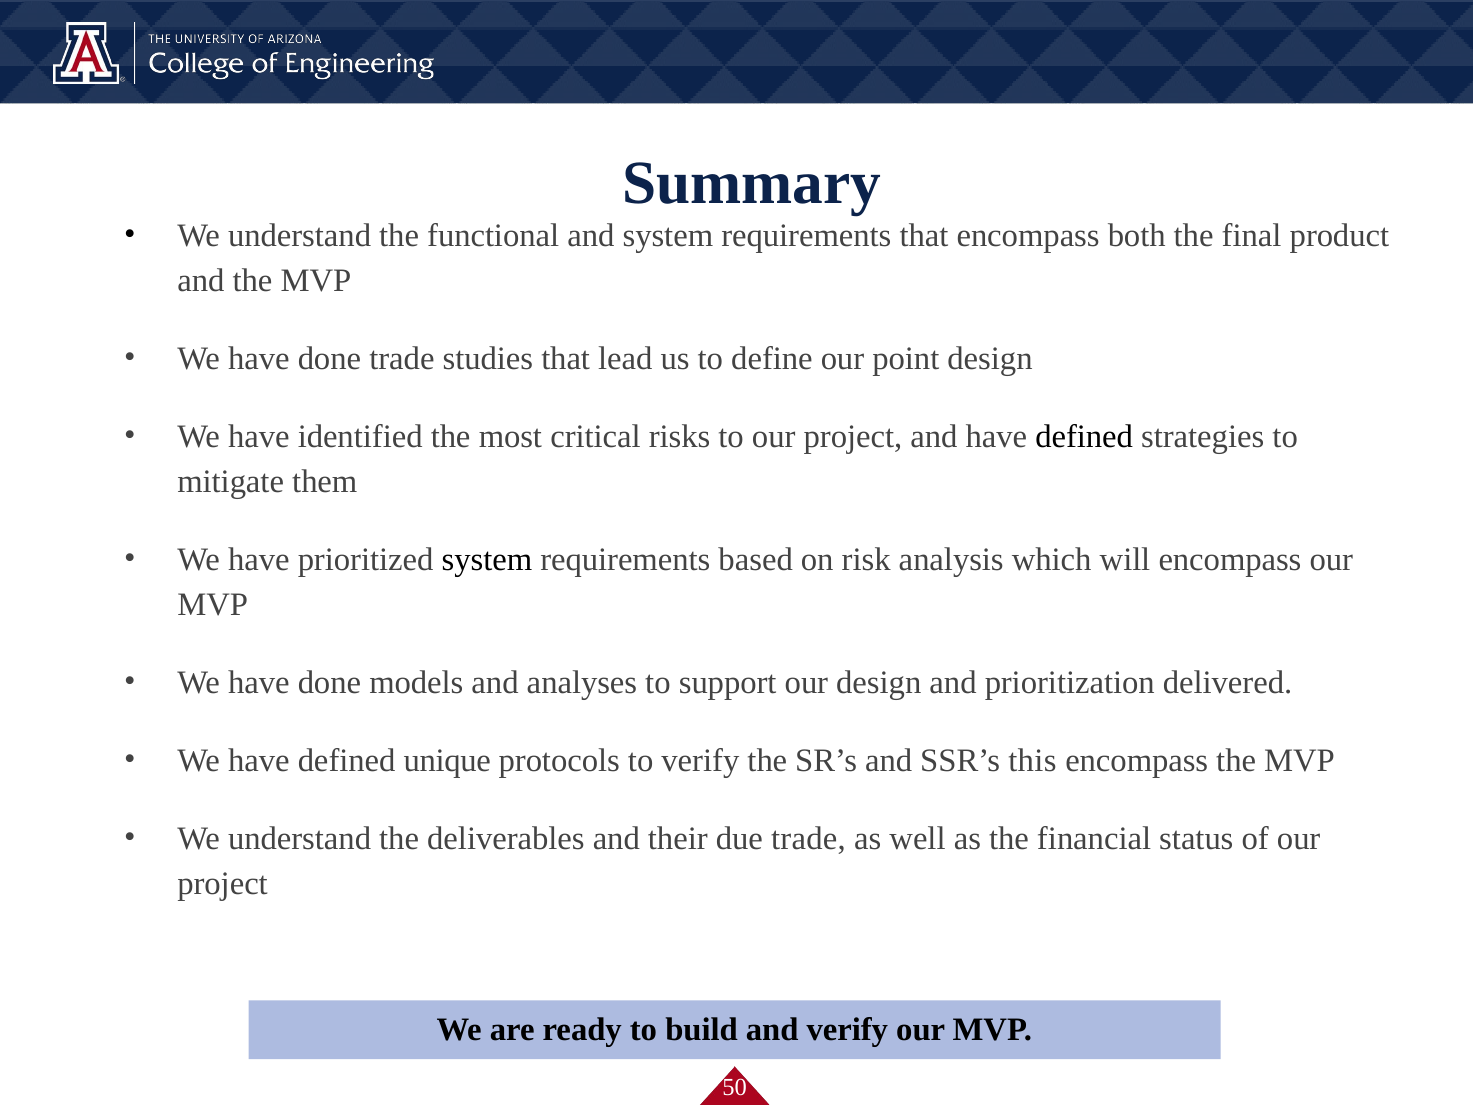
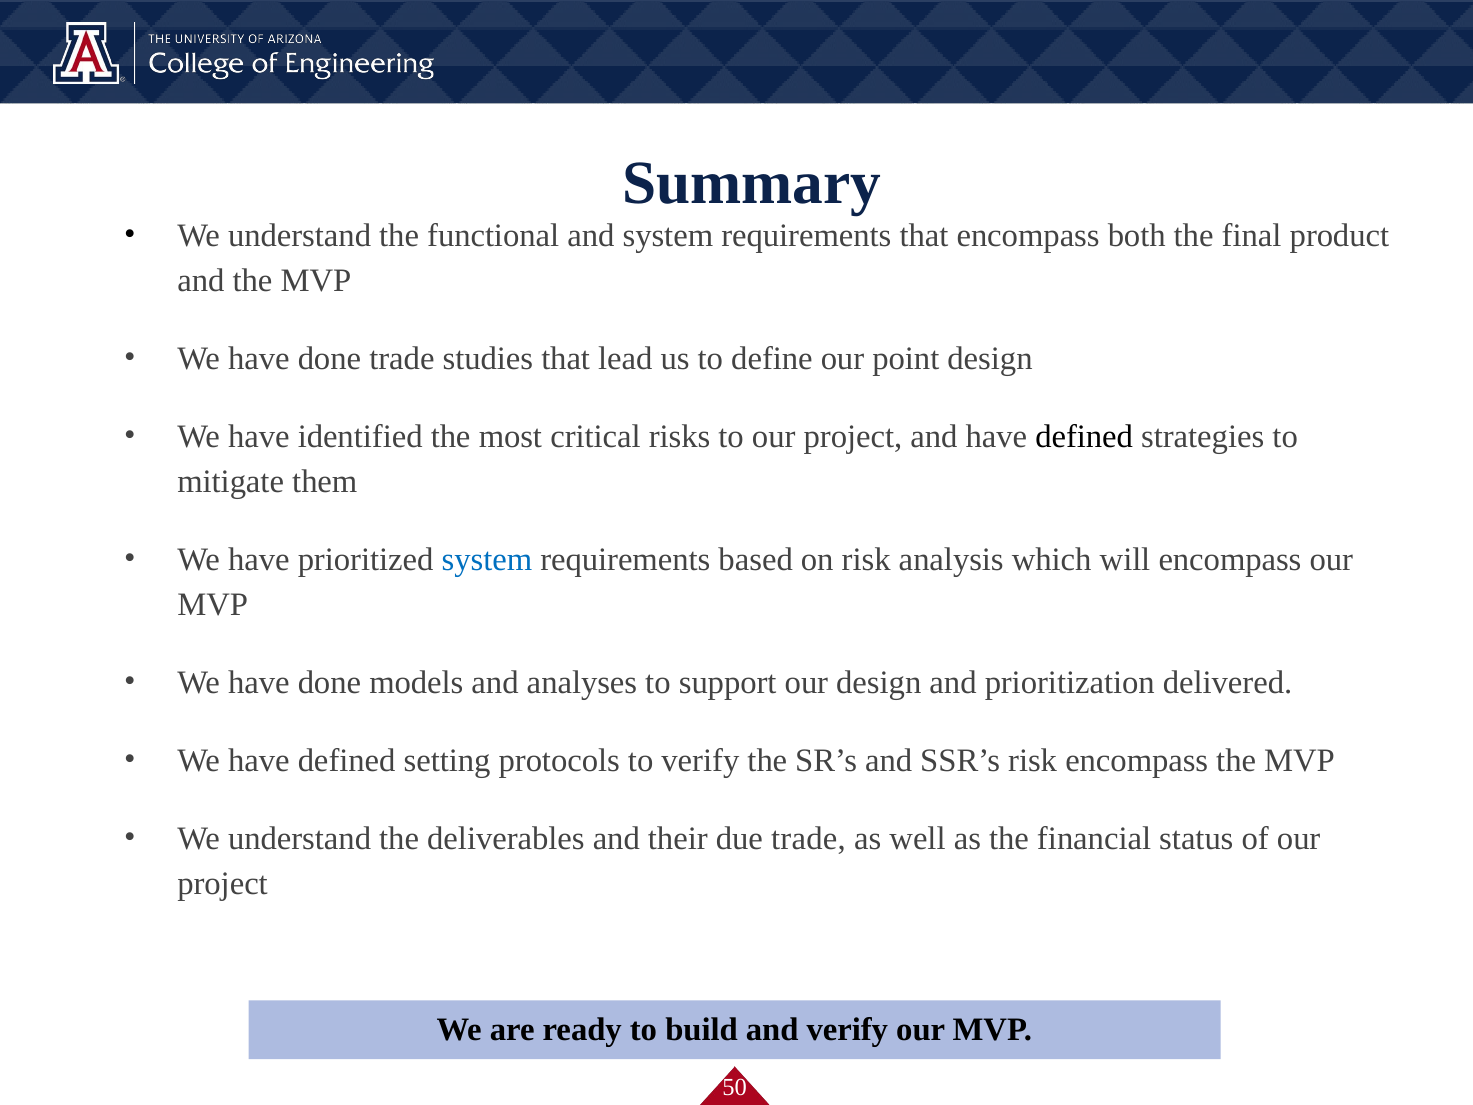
system colour: black -> blue (487, 560)
unique: unique -> setting (447, 761)
SSR’s this: this -> risk (1033, 761)
